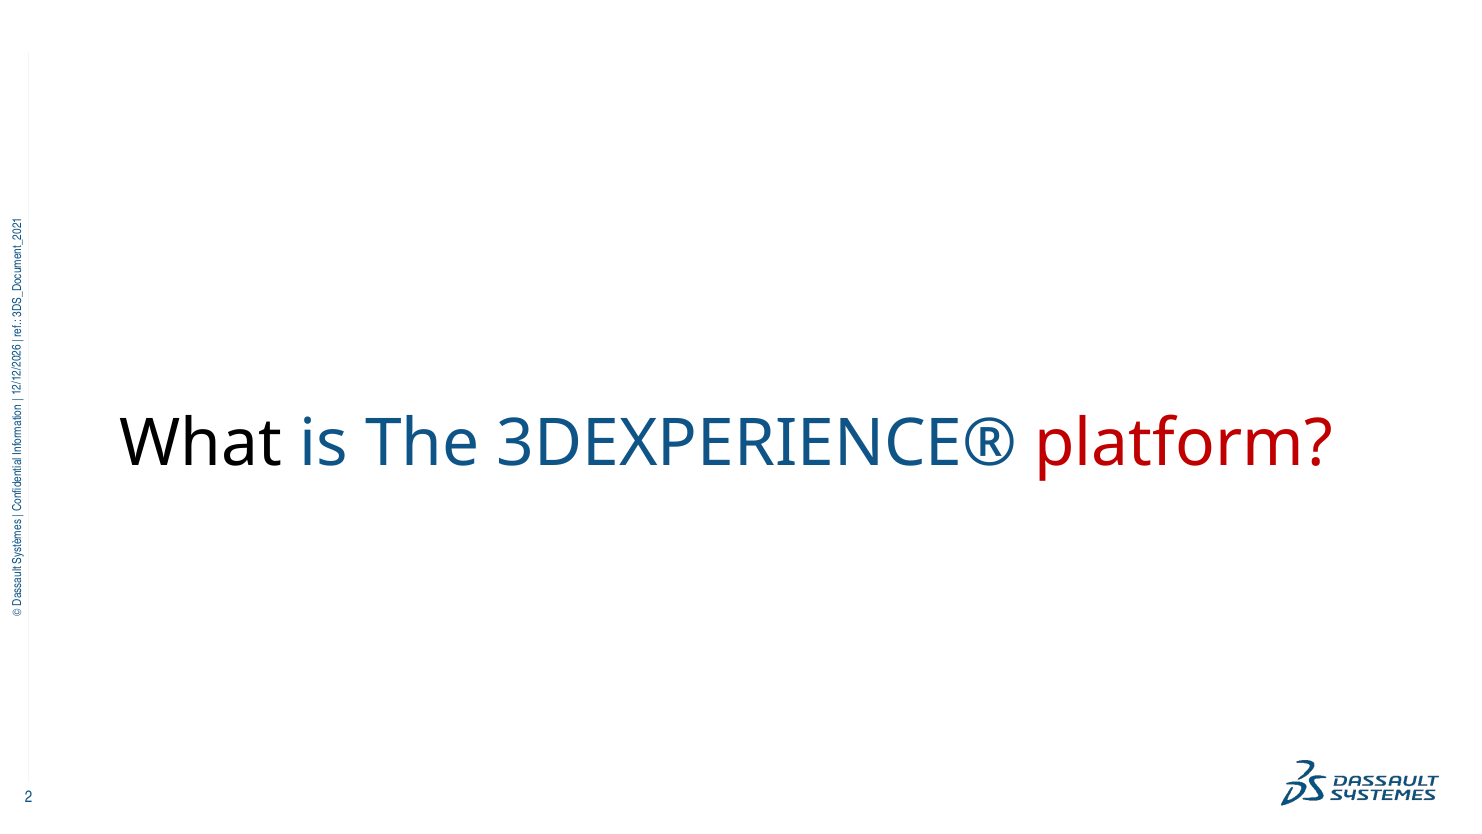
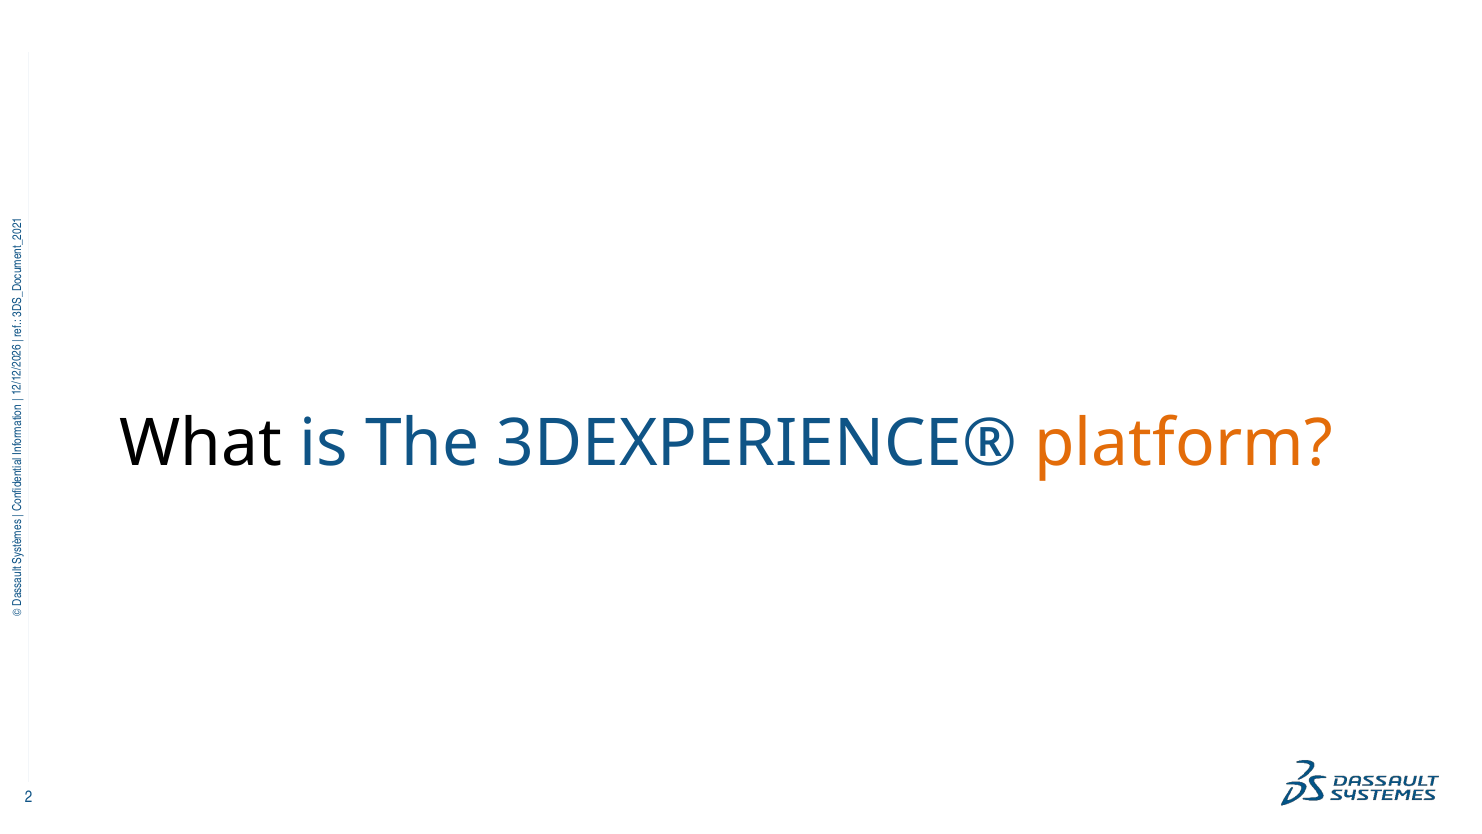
platform colour: red -> orange (1184, 443)
